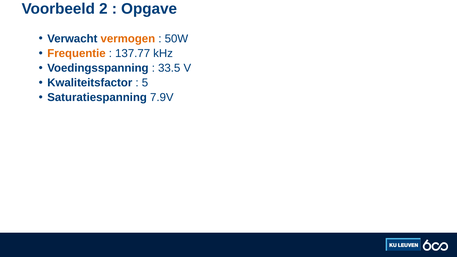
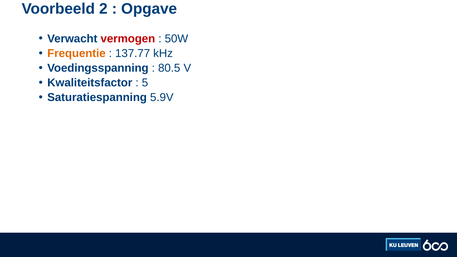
vermogen colour: orange -> red (128, 39)
33.5: 33.5 -> 80.5 (169, 68)
7.9V: 7.9V -> 5.9V (162, 98)
